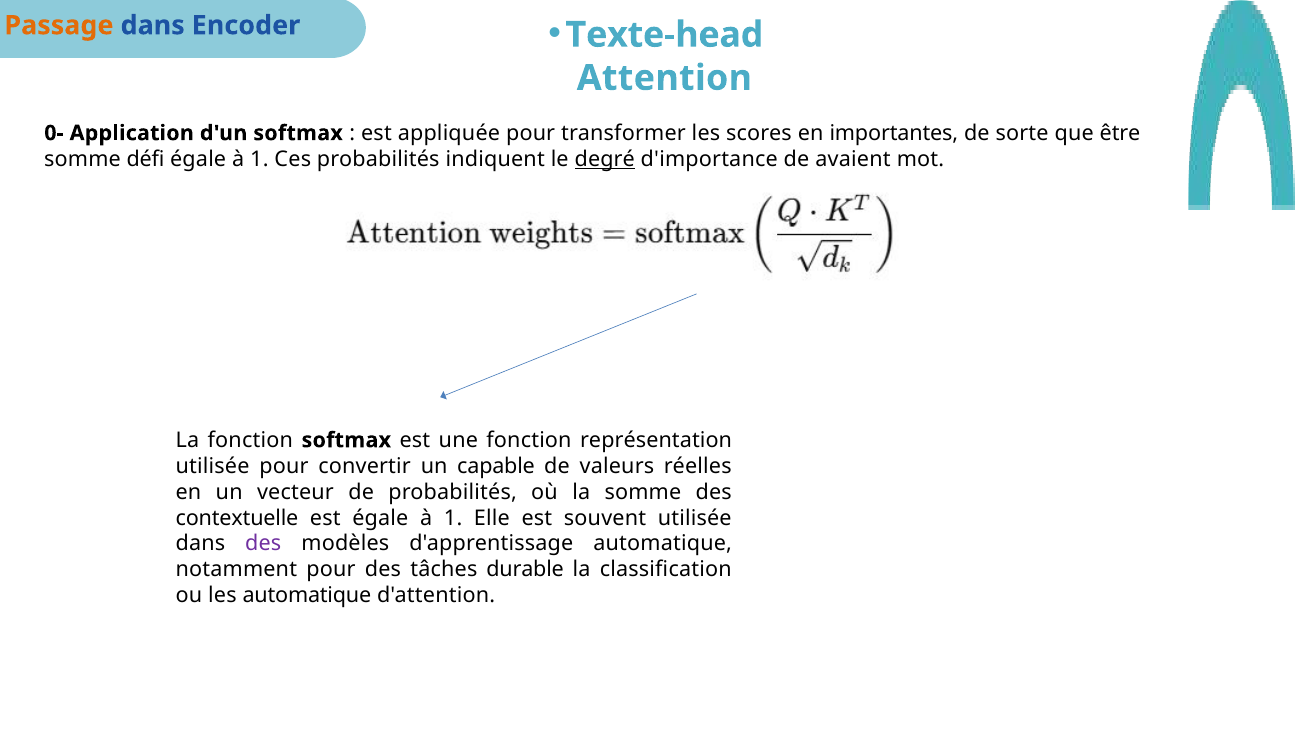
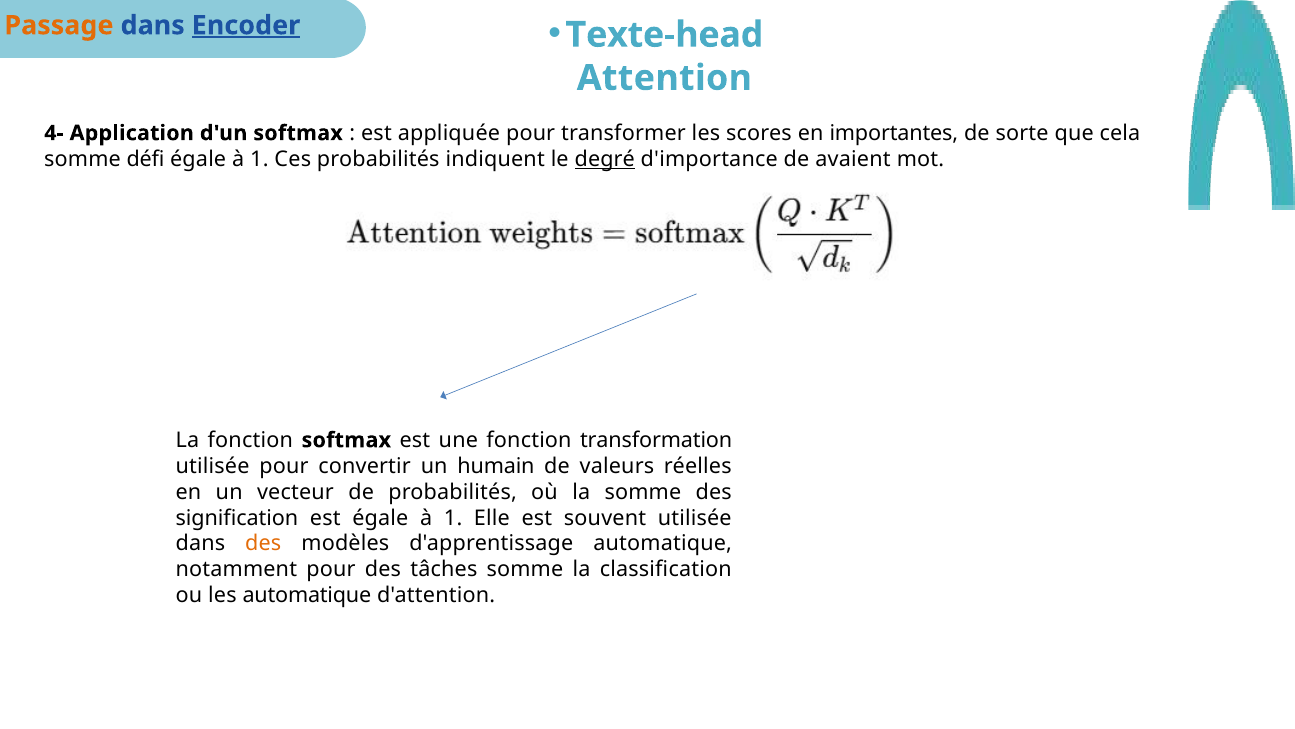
Encoder underline: none -> present (246, 25)
0-: 0- -> 4- (54, 133)
être: être -> cela (1120, 133)
représentation: représentation -> transformation (656, 440)
capable: capable -> humain (496, 466)
contextuelle: contextuelle -> signification (237, 518)
des colour: purple -> orange (263, 543)
tâches durable: durable -> somme (525, 569)
